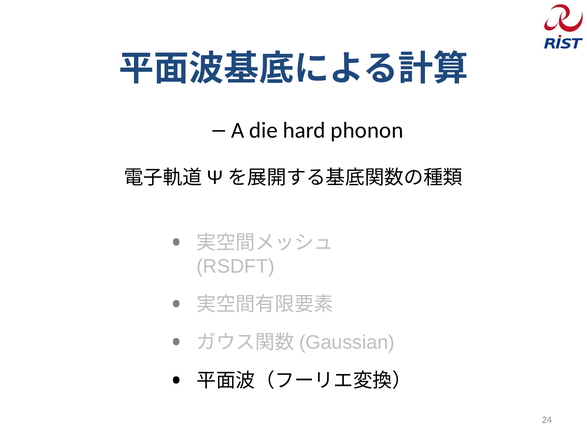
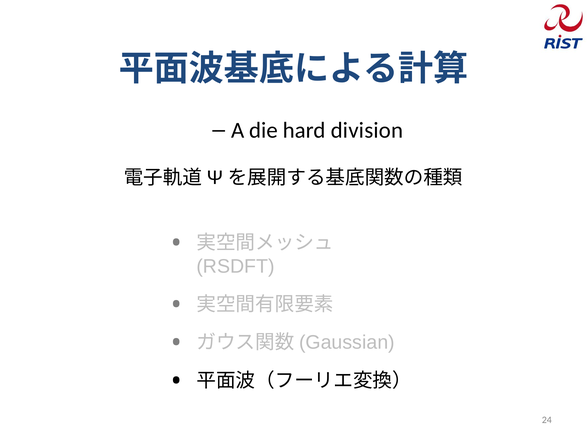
phonon: phonon -> division (367, 131)
